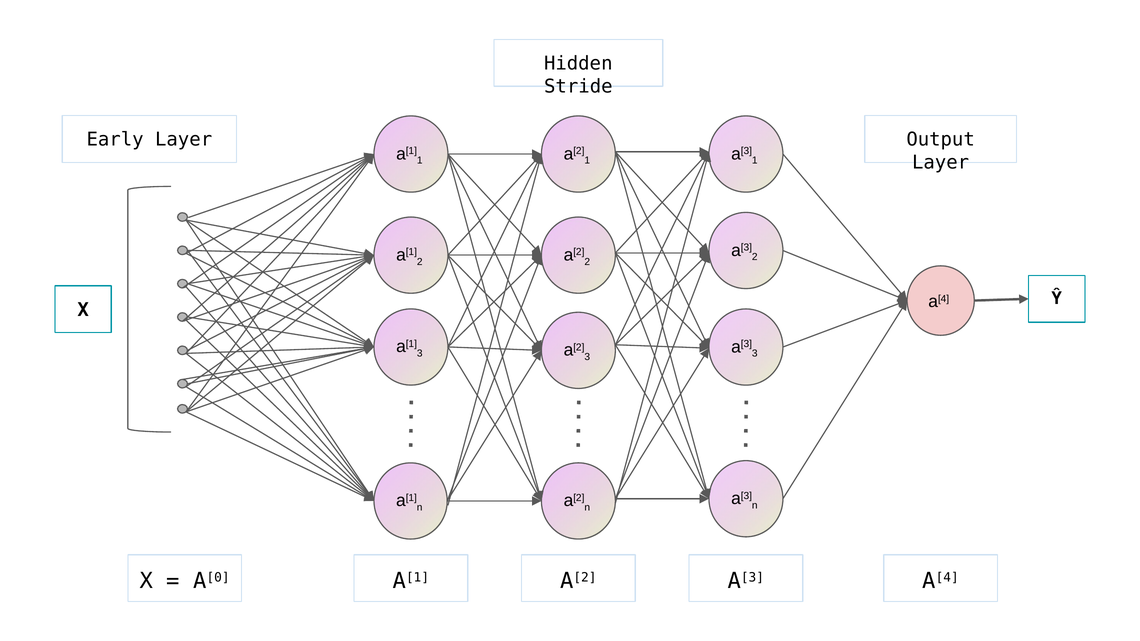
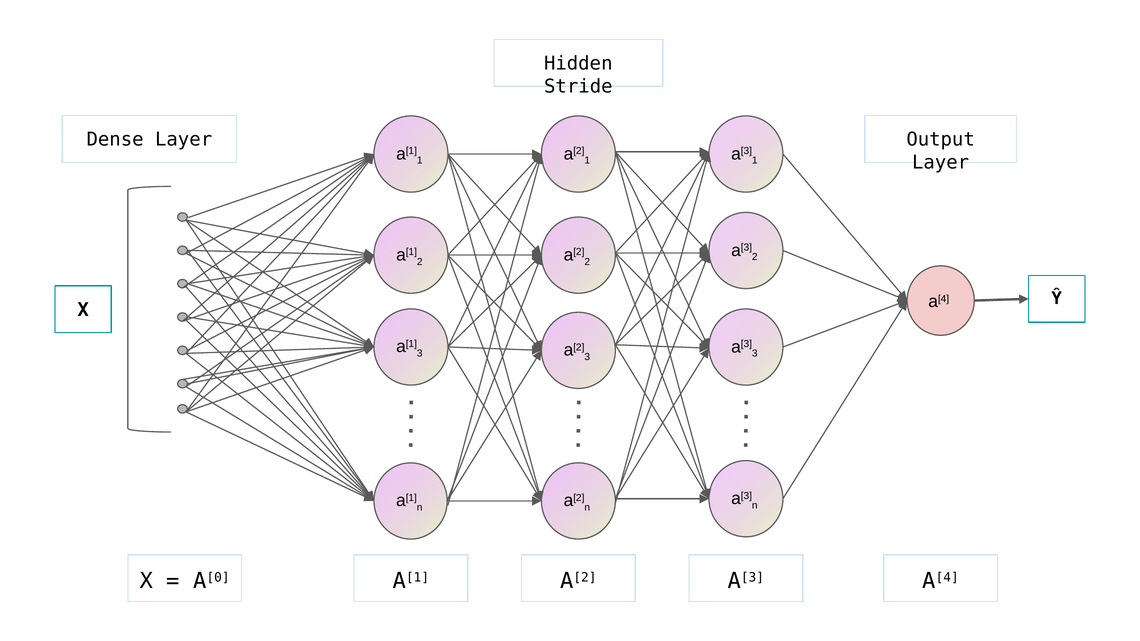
Early: Early -> Dense (115, 140)
